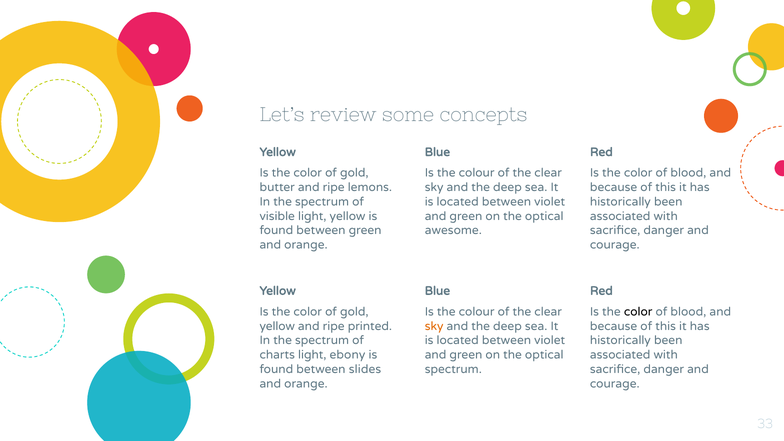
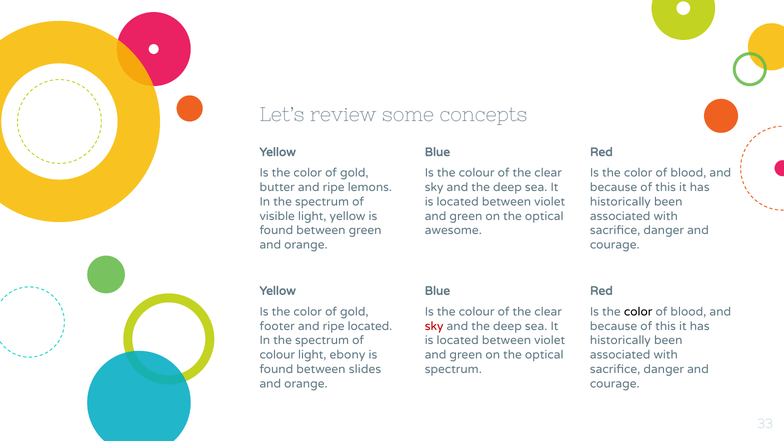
yellow: yellow -> footer (277, 326)
ripe printed: printed -> located (370, 326)
sky colour: orange -> red (434, 326)
charts: charts -> colour (277, 355)
